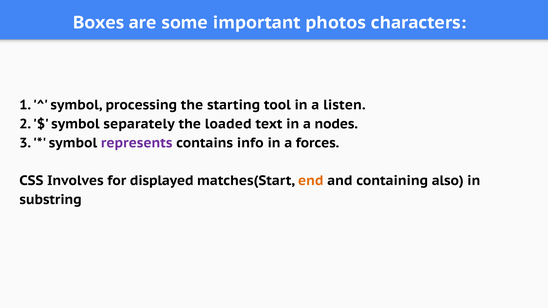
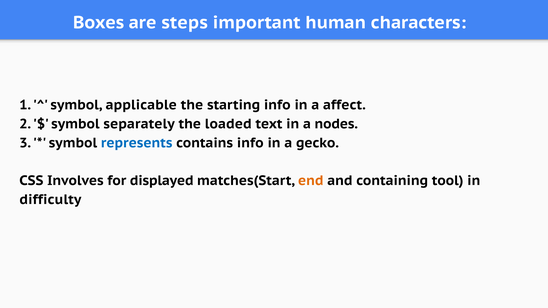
some: some -> steps (185, 23)
photos: photos -> human (336, 23)
processing: processing -> applicable (141, 105)
starting tool: tool -> info (277, 105)
listen: listen -> affect (344, 105)
represents colour: purple -> blue (137, 143)
forces: forces -> gecko (318, 143)
also: also -> tool (448, 181)
substring: substring -> difficulty (50, 200)
